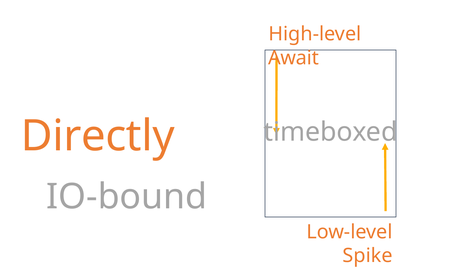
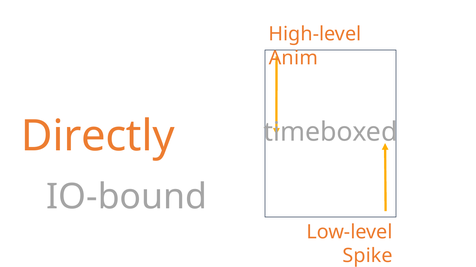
Await: Await -> Anim (293, 58)
